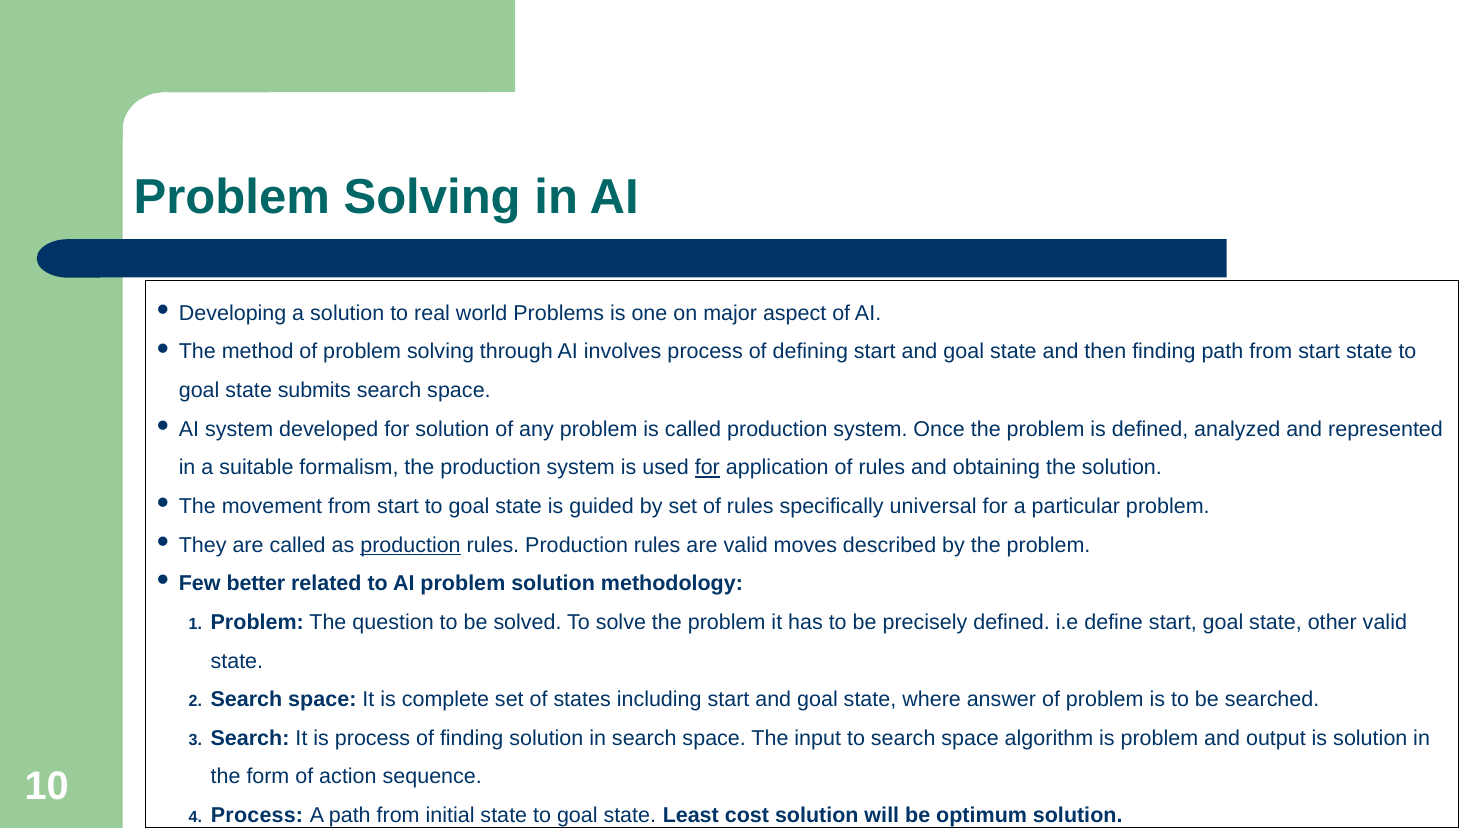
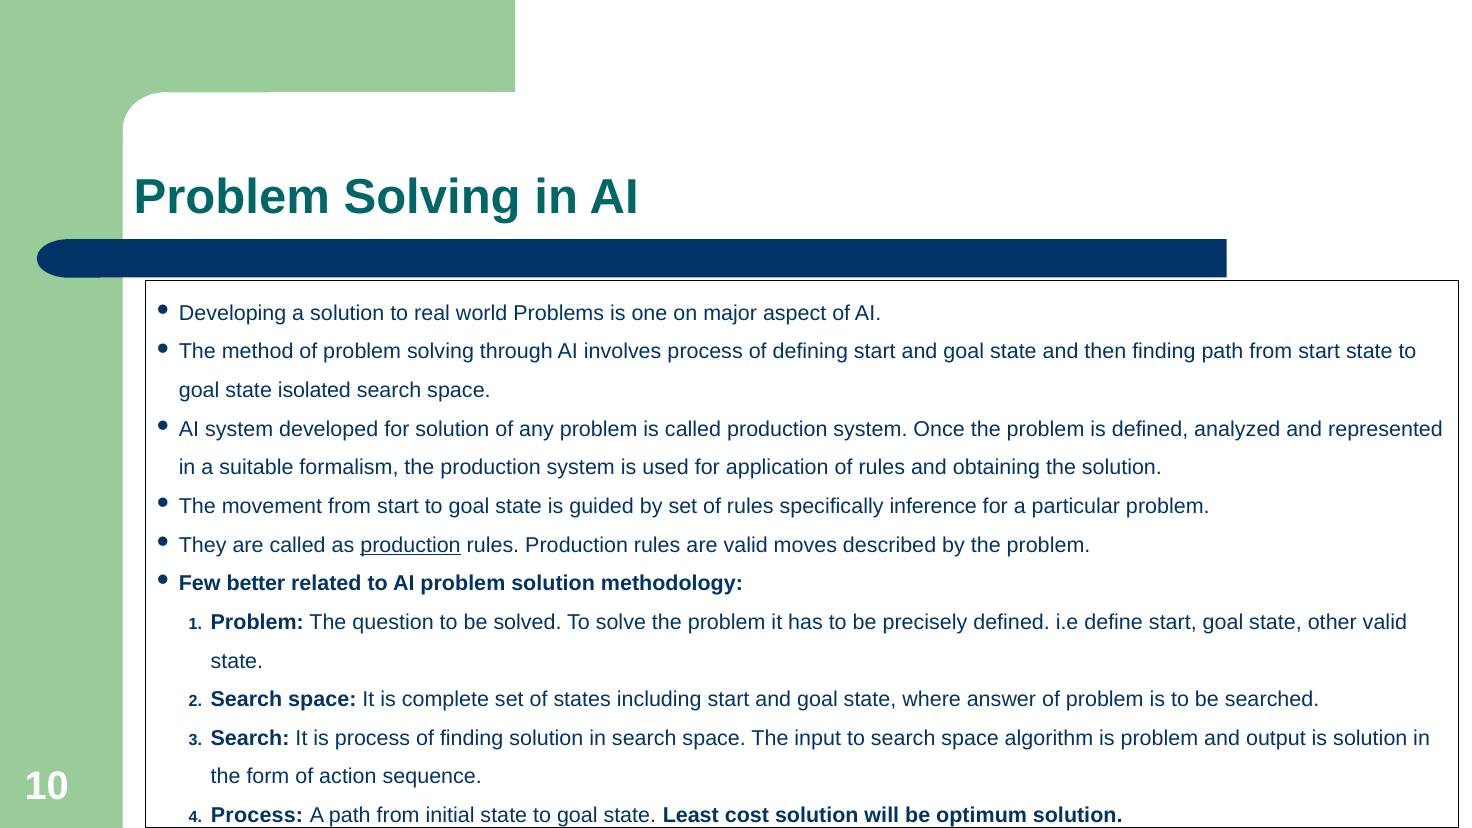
submits: submits -> isolated (314, 390)
for underline: present -> none (707, 468)
universal: universal -> inference (933, 506)
